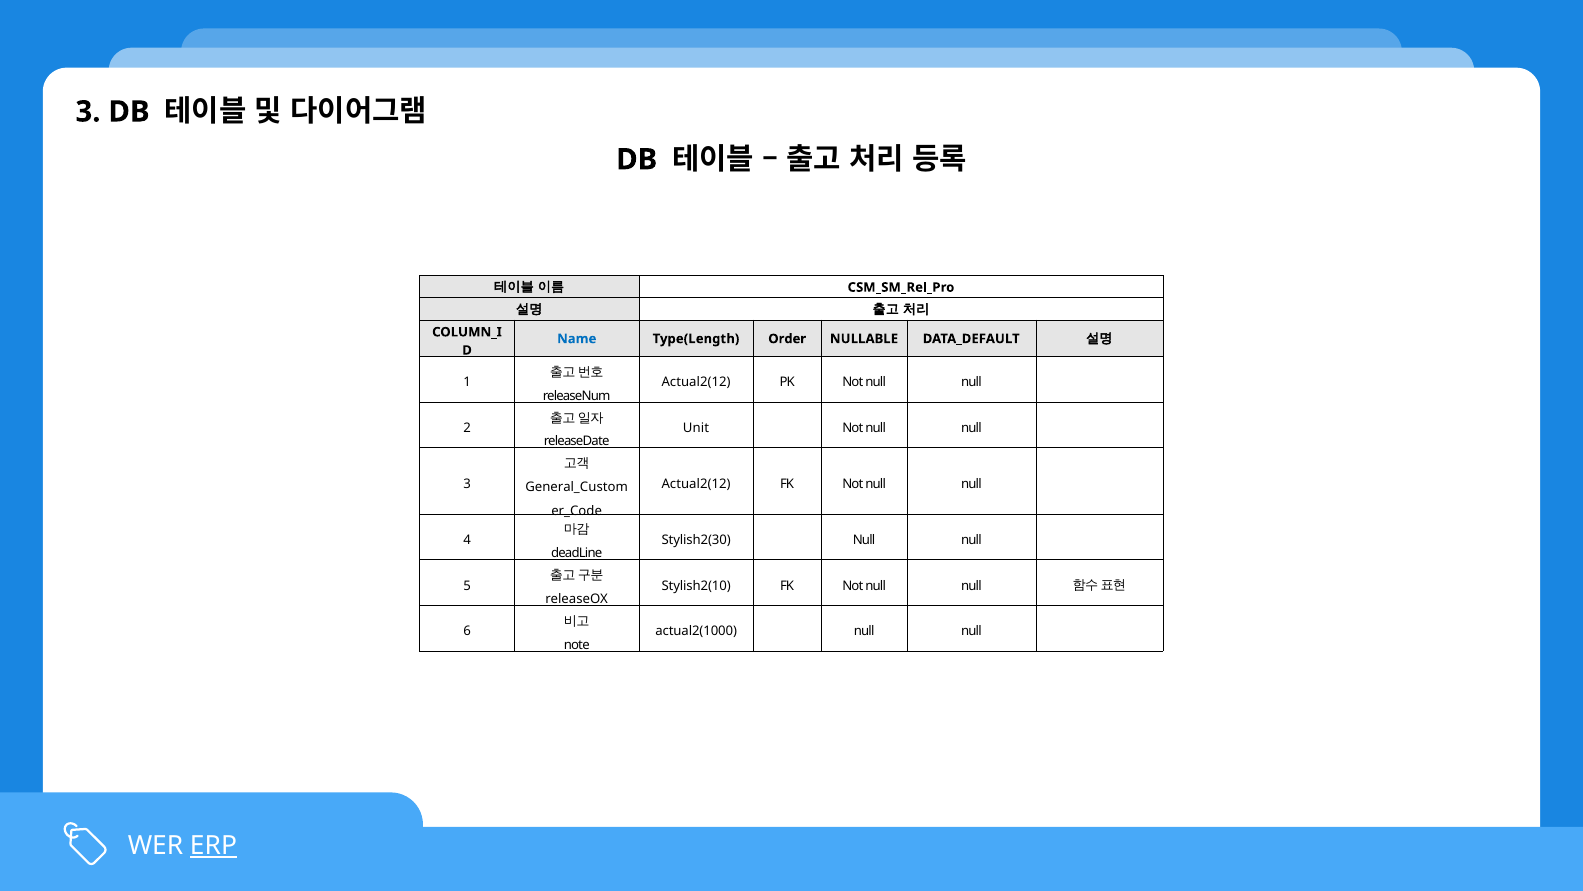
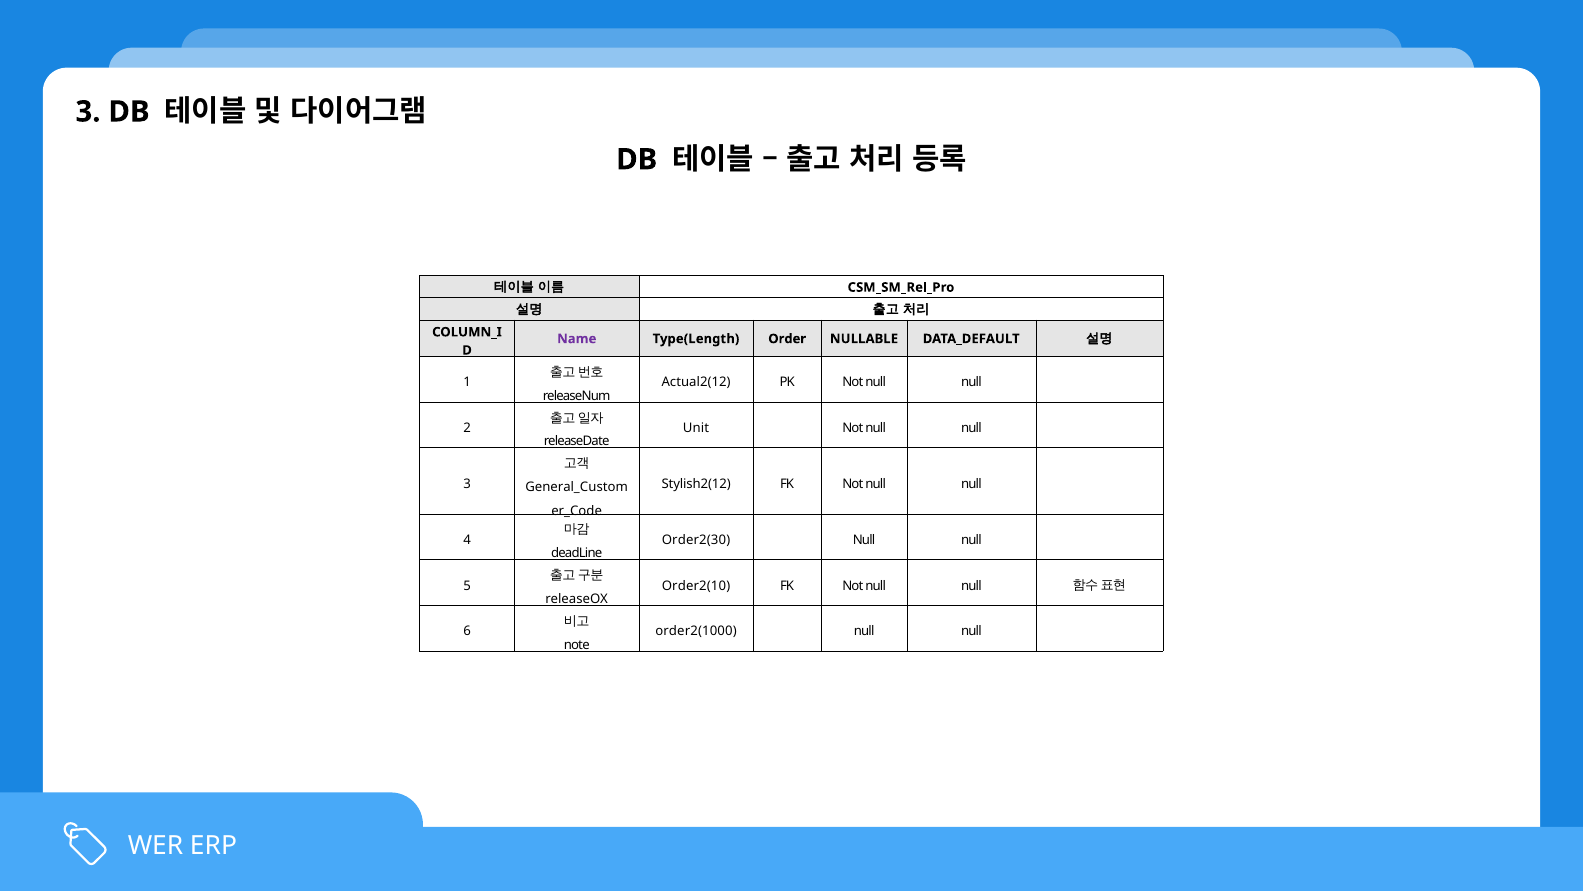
Name colour: blue -> purple (577, 339)
Actual2(12: Actual2(12 -> Stylish2(12 (696, 484)
Stylish2(30: Stylish2(30 -> Order2(30 (696, 540)
Stylish2(10: Stylish2(10 -> Order2(10 (696, 585)
actual2(1000: actual2(1000 -> order2(1000 (696, 631)
ERP underline: present -> none (213, 845)
